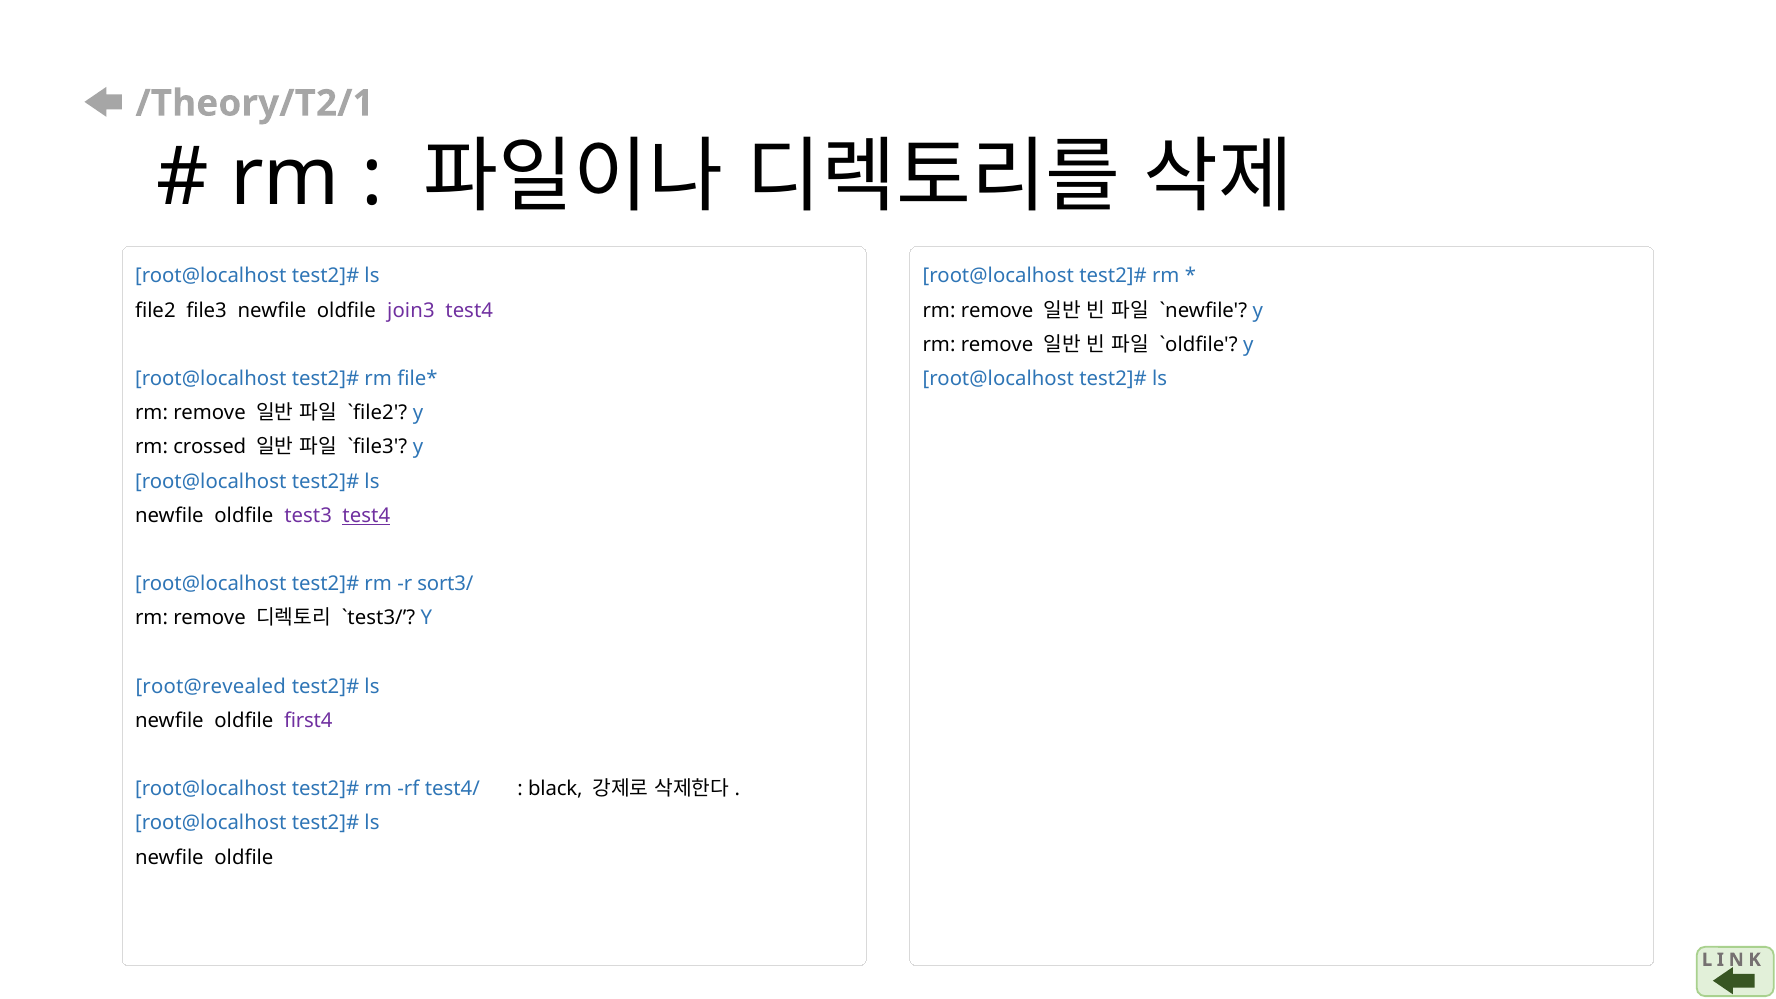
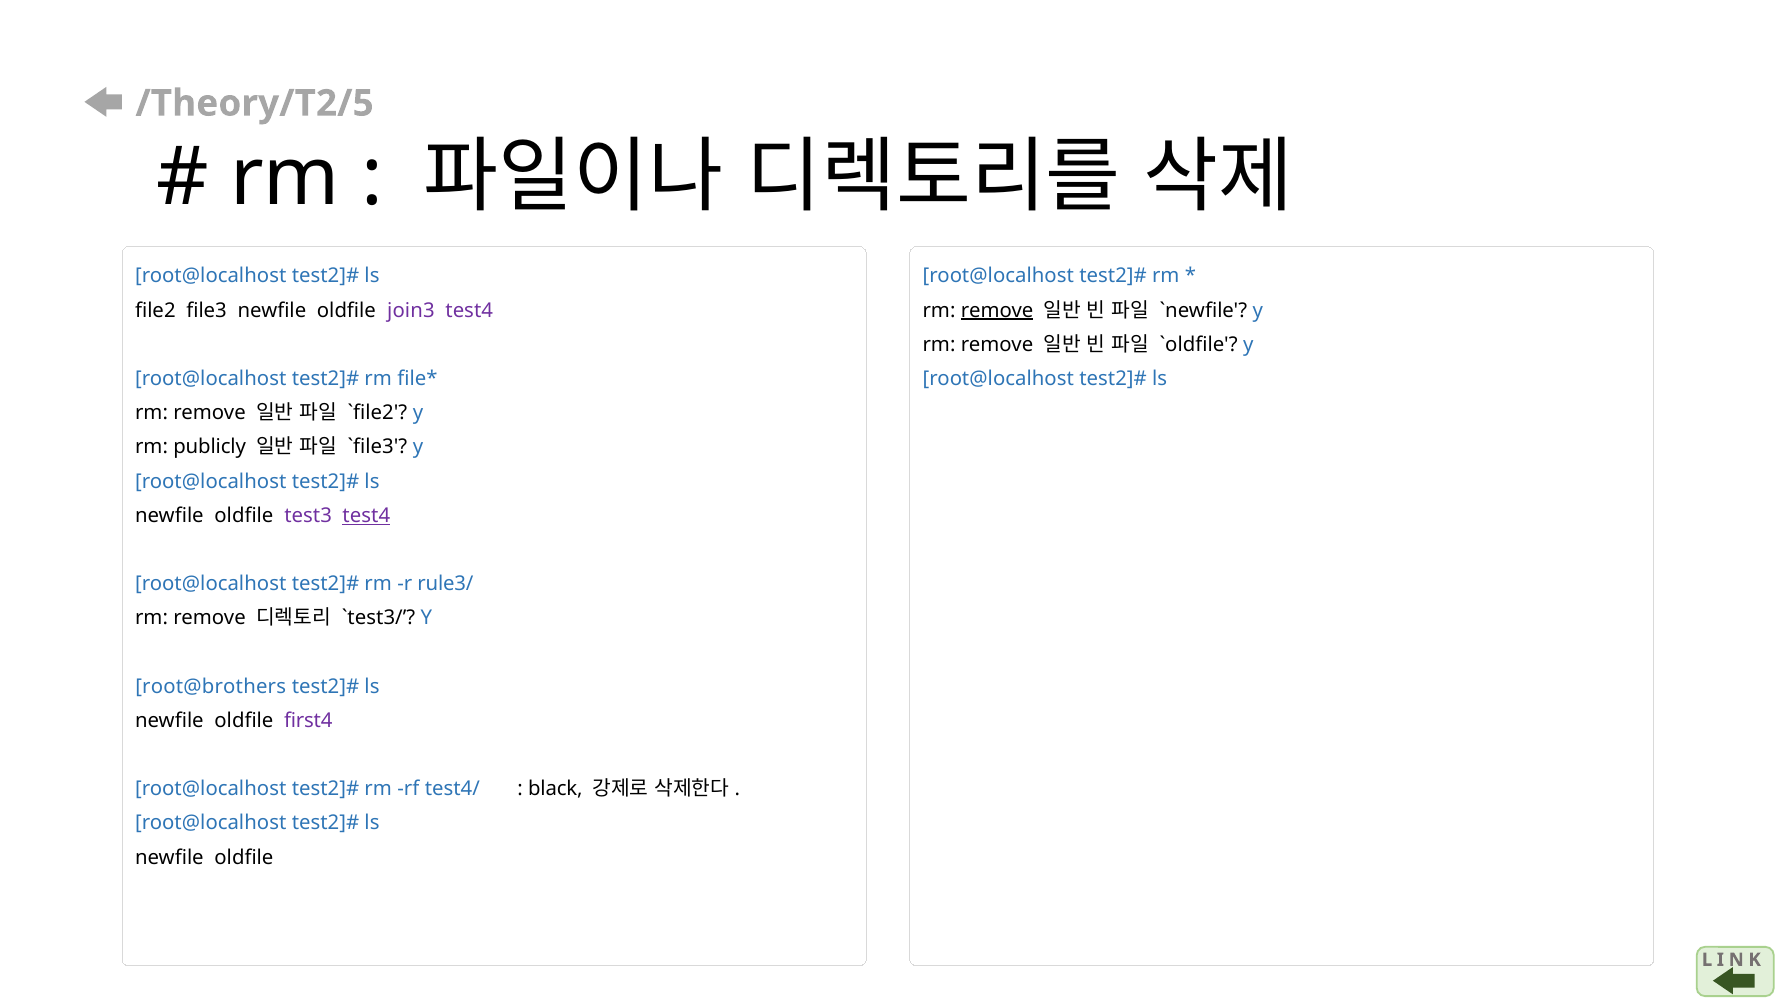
/Theory/T2/1: /Theory/T2/1 -> /Theory/T2/5 (255, 103)
remove underline: none -> present (997, 310)
crossed: crossed -> publicly (210, 447)
sort3/: sort3/ -> rule3/ (445, 584)
root@revealed: root@revealed -> root@brothers (211, 686)
